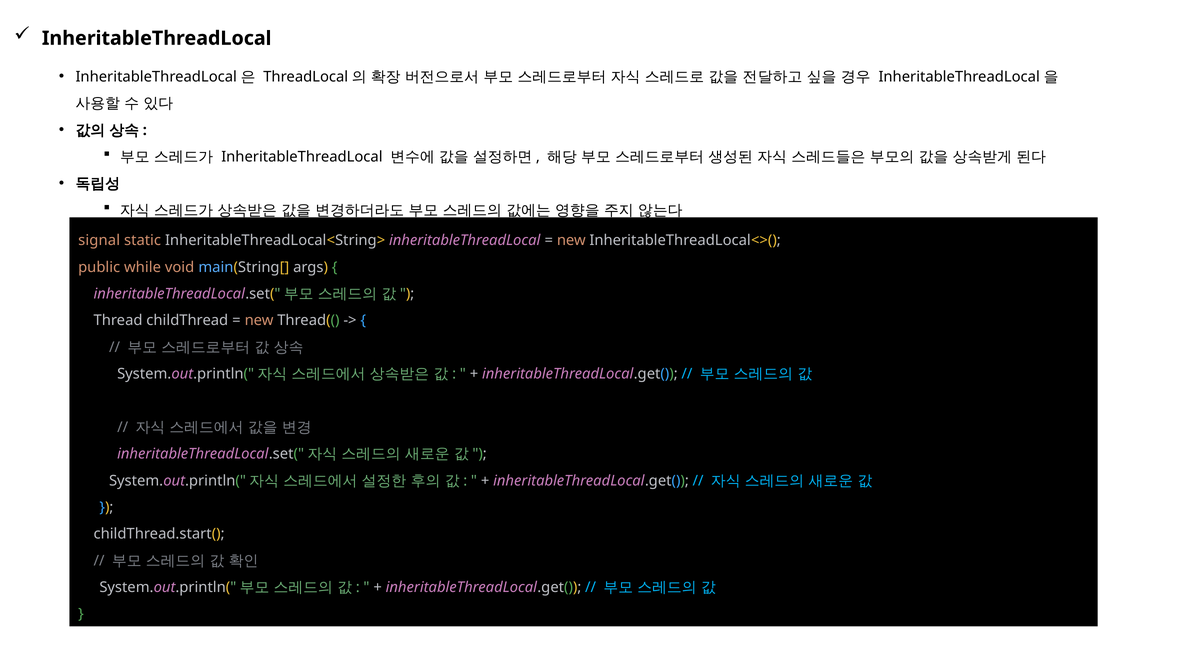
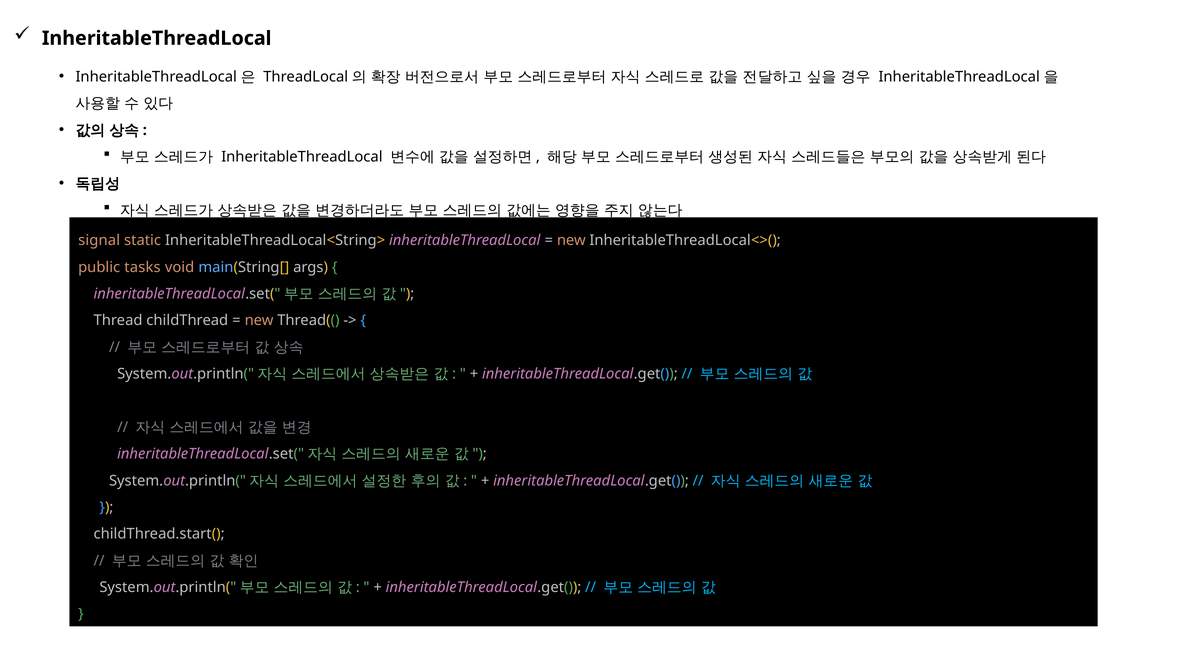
while: while -> tasks (142, 267)
